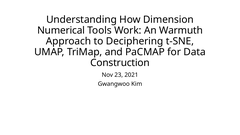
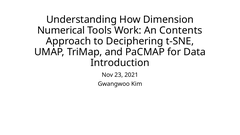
Warmuth: Warmuth -> Contents (181, 30)
Construction: Construction -> Introduction (120, 63)
